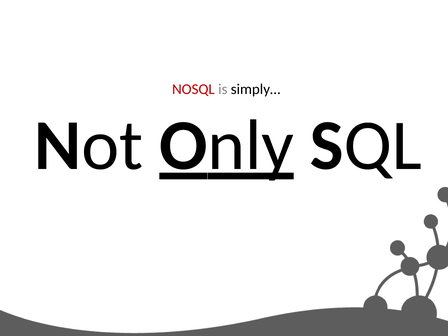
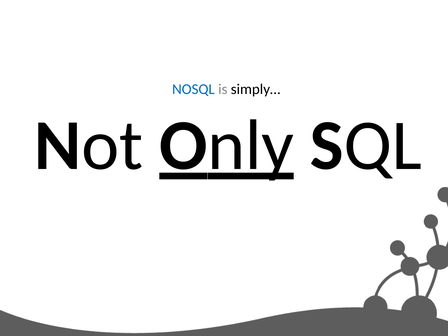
NOSQL colour: red -> blue (193, 89)
